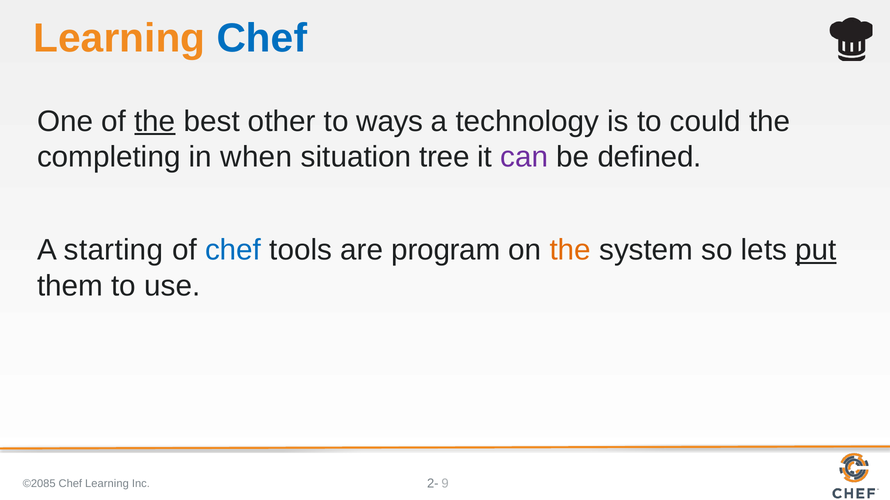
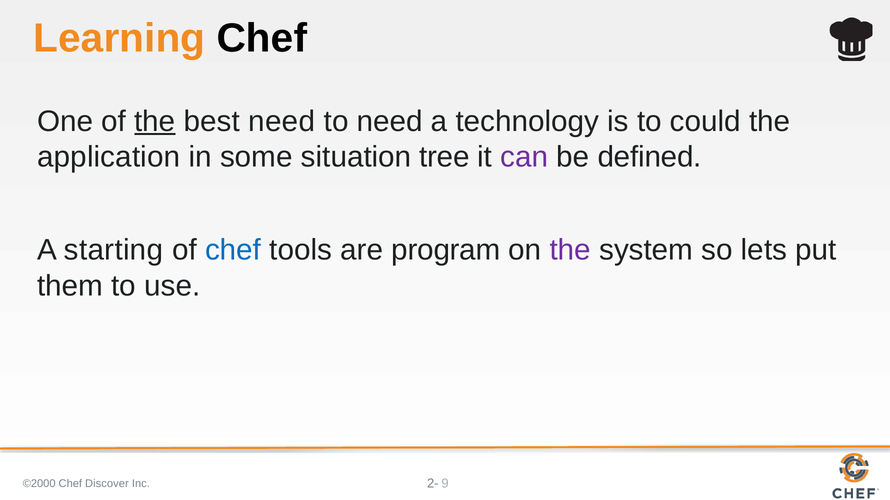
Chef colour: blue -> black (262, 38)
best other: other -> need (282, 121)
to ways: ways -> need (390, 121)
completing: completing -> application (109, 157)
when: when -> some (256, 157)
the colour: orange -> purple (570, 251)
put underline: present -> none (816, 251)
©2085: ©2085 -> ©2000 (39, 484)
Chef Learning: Learning -> Discover (107, 484)
